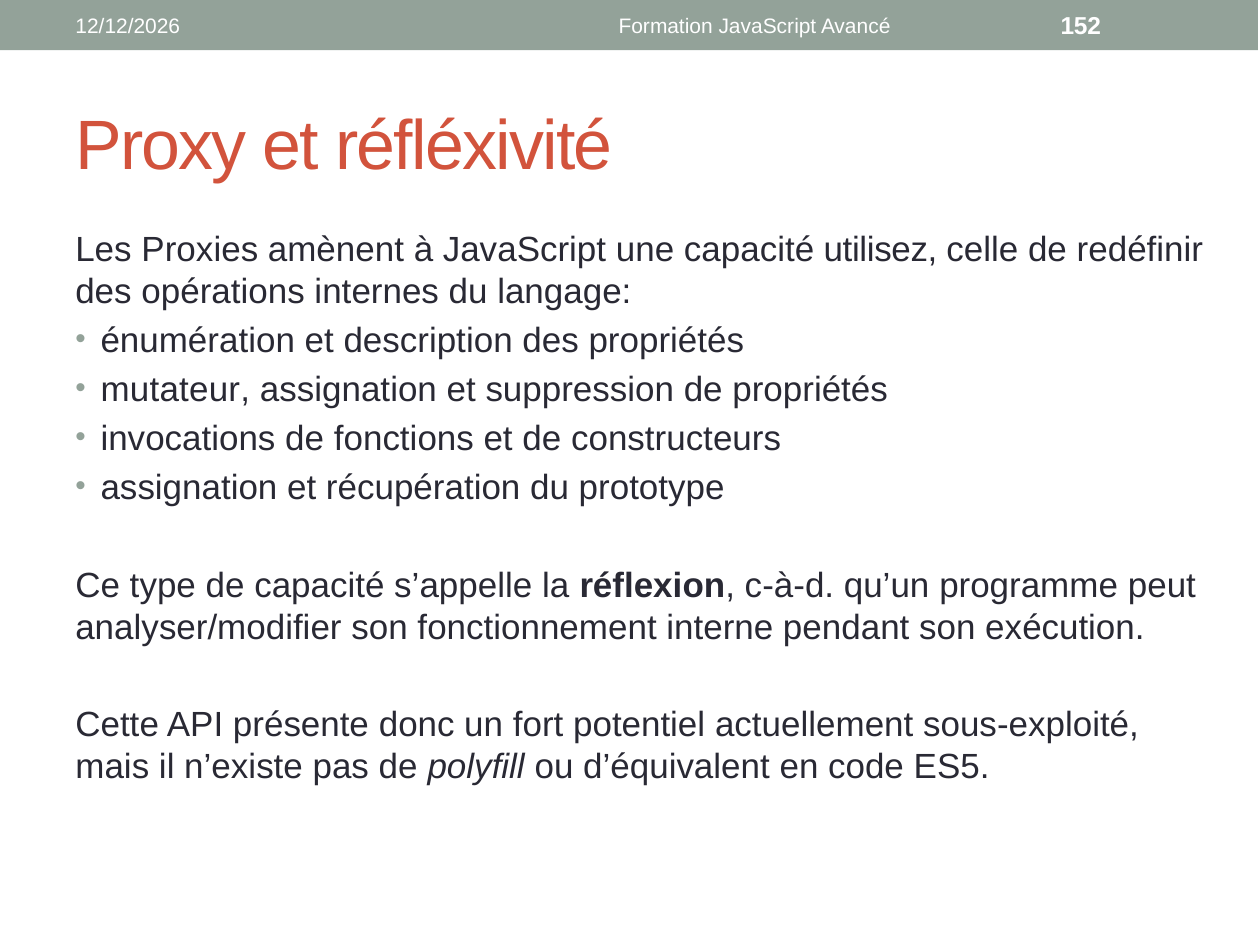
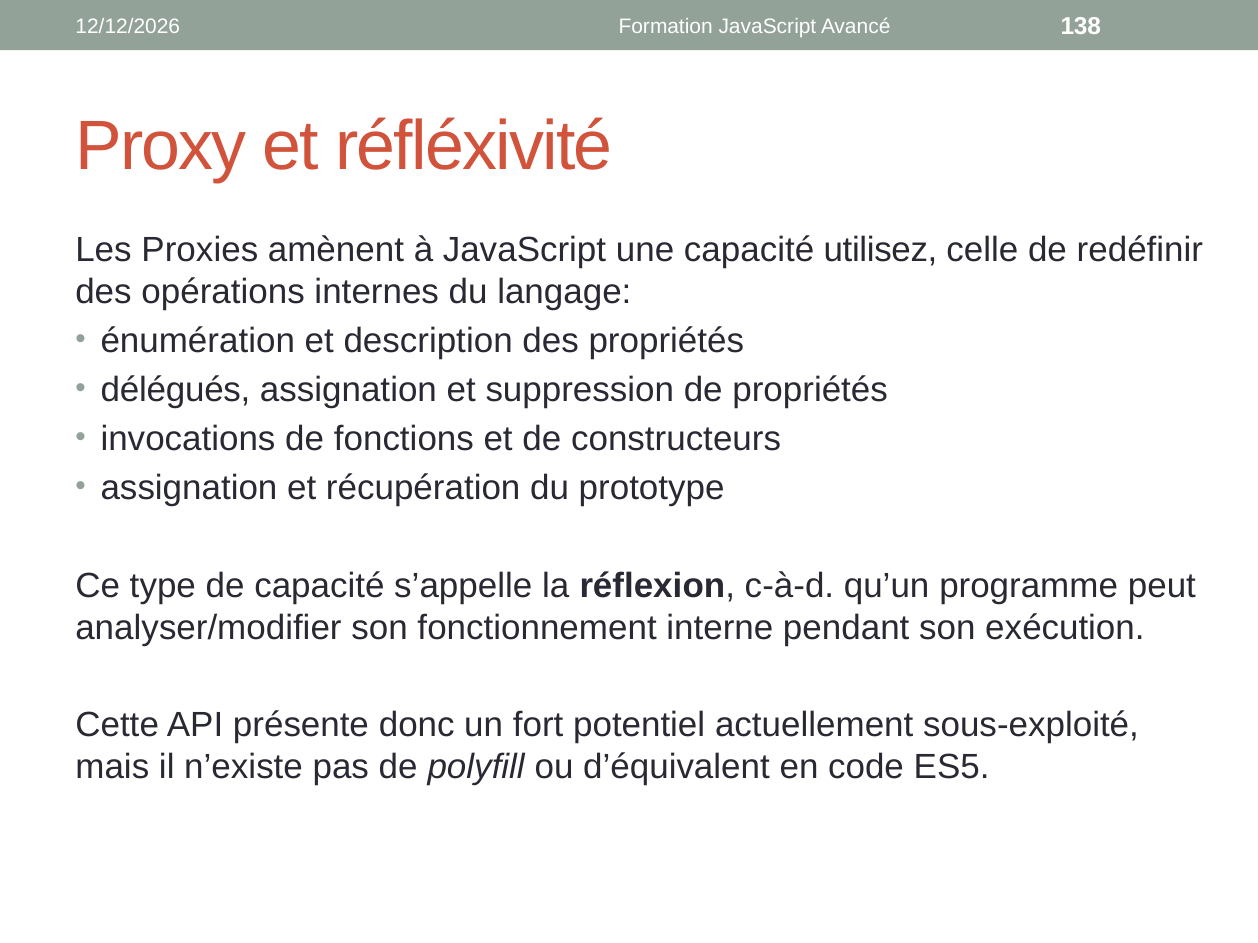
152: 152 -> 138 (1081, 27)
mutateur: mutateur -> délégués (176, 390)
